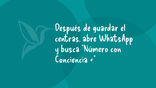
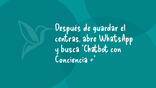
Número: Número -> Chatbot (95, 49)
